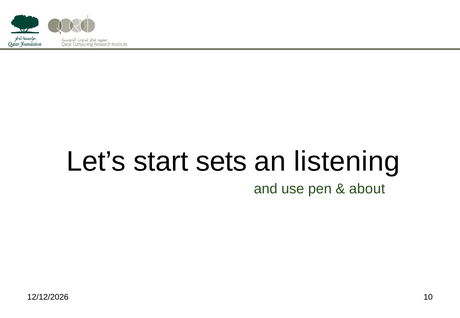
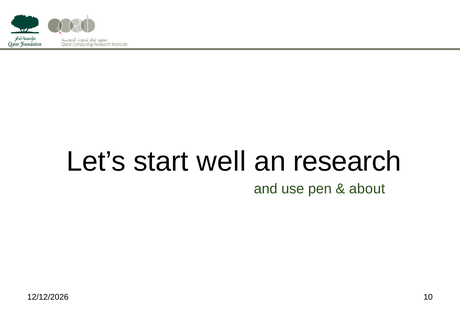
sets: sets -> well (221, 162)
listening: listening -> research (347, 162)
